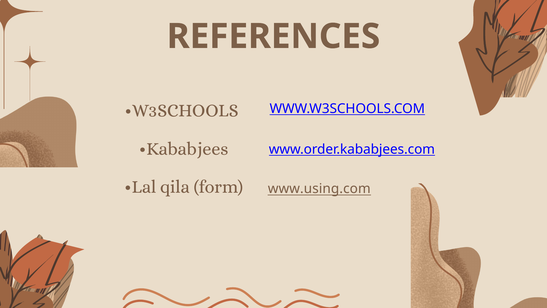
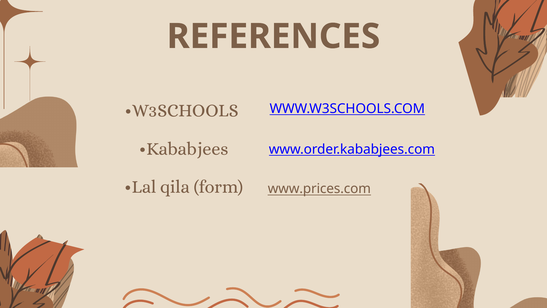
www.using.com: www.using.com -> www.prices.com (319, 189)
